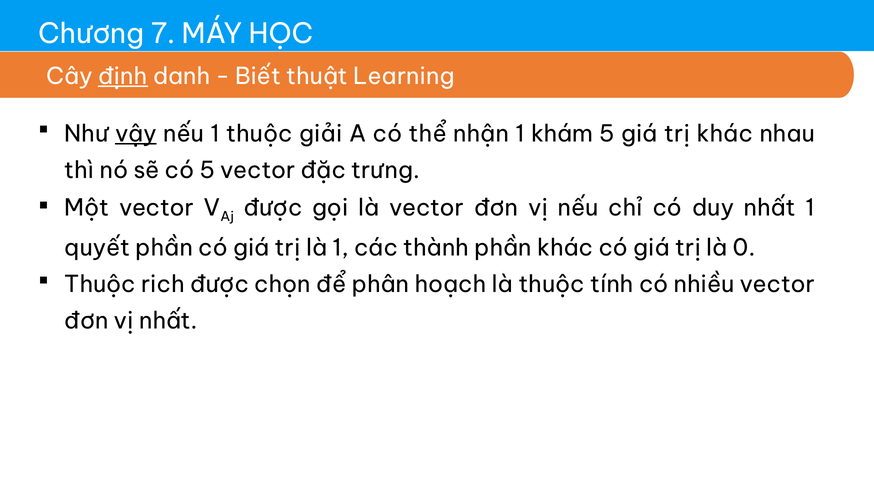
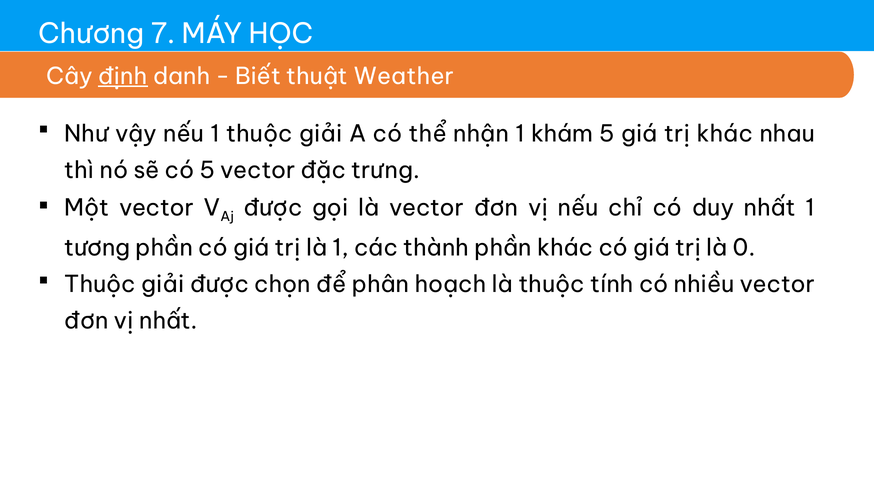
Learning: Learning -> Weather (404, 76)
vậy underline: present -> none (136, 134)
quyết: quyết -> tương (97, 248)
rich: rich -> giải (163, 284)
